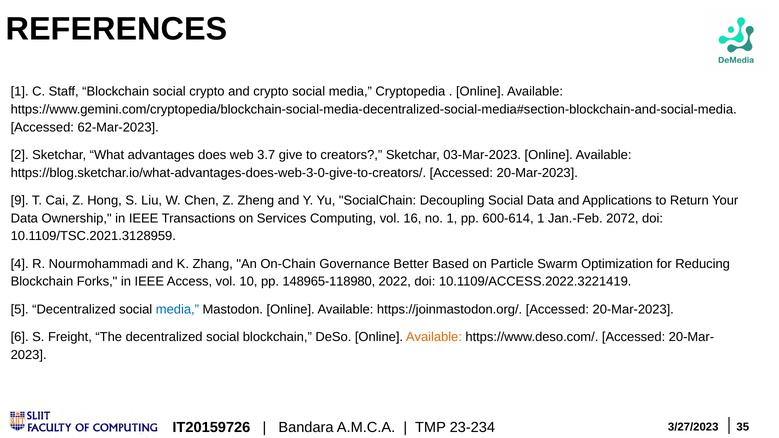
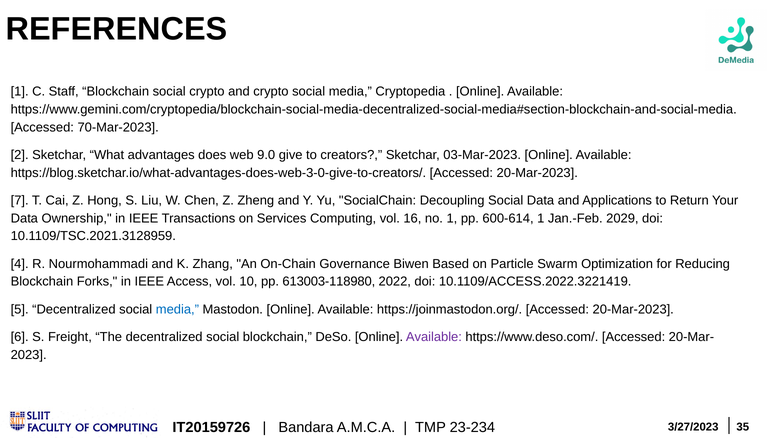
62-Mar-2023: 62-Mar-2023 -> 70-Mar-2023 (118, 127)
3.7: 3.7 -> 9.0 (266, 155)
9: 9 -> 7 (20, 200)
2072: 2072 -> 2029 (622, 218)
Better: Better -> Biwen (411, 264)
148965-118980: 148965-118980 -> 613003-118980 (329, 282)
Available colour: orange -> purple (434, 337)
